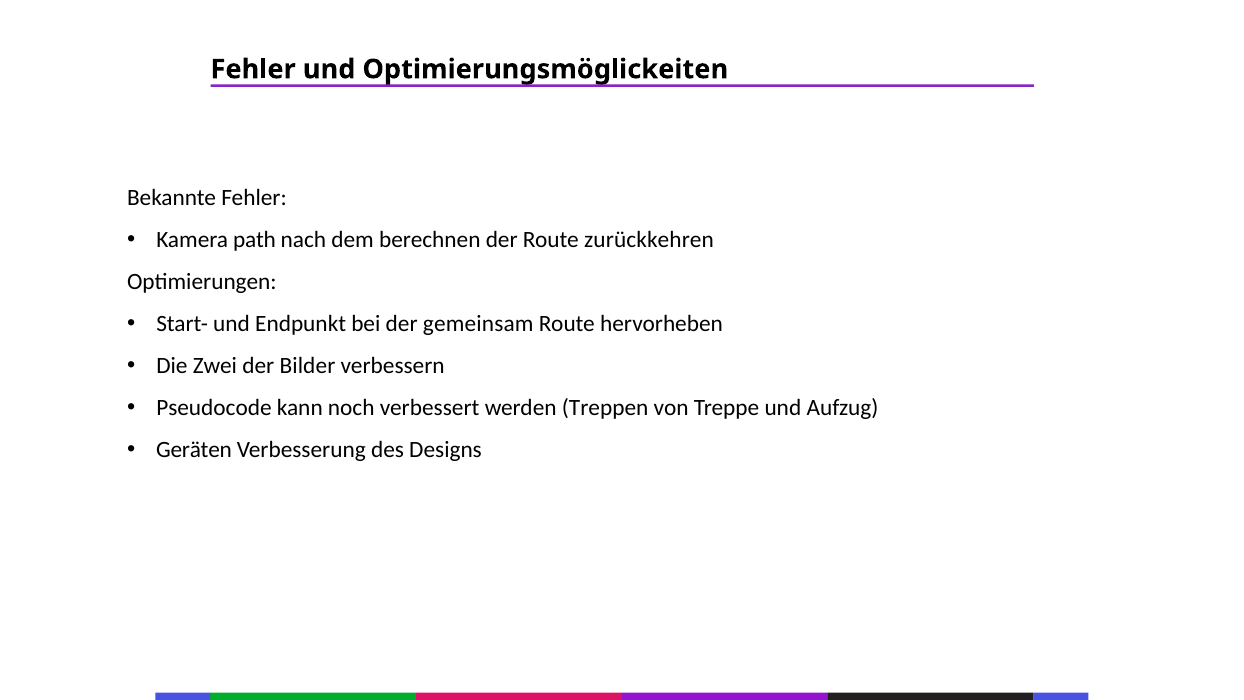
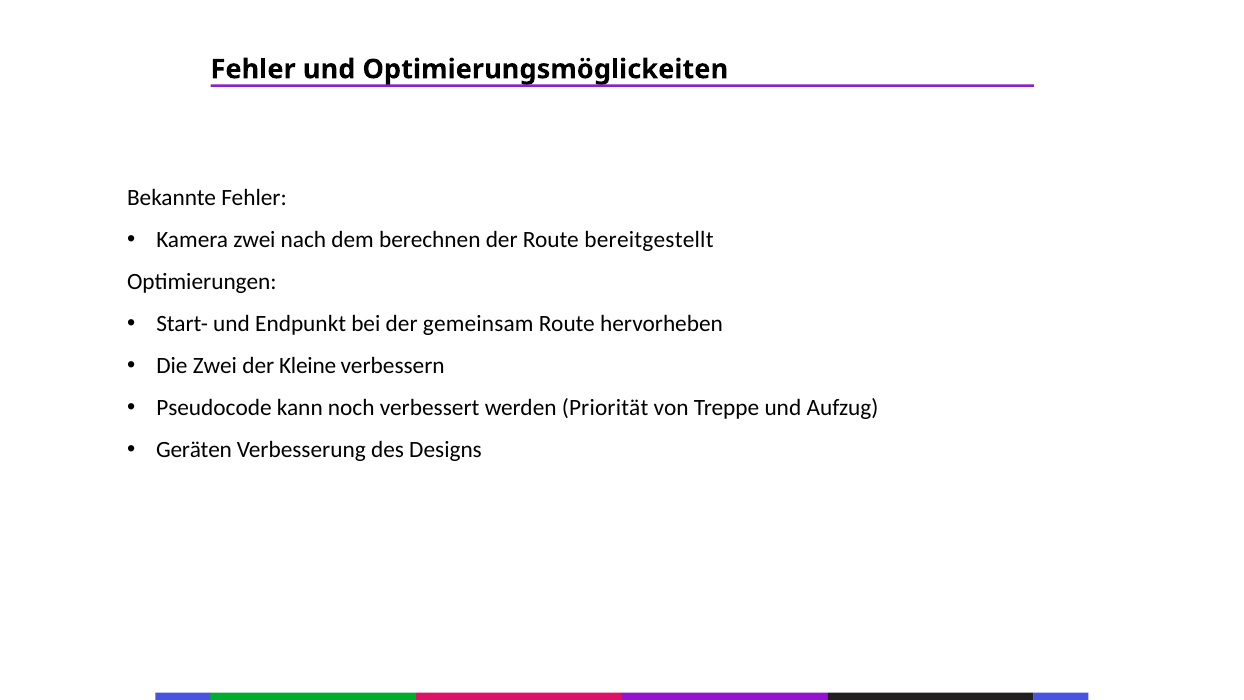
Kamera path: path -> zwei (254, 240)
zurückkehren: zurückkehren -> bereitgestellt (649, 240)
Bilder: Bilder -> Kleine (308, 366)
Treppen: Treppen -> Priorität (605, 408)
